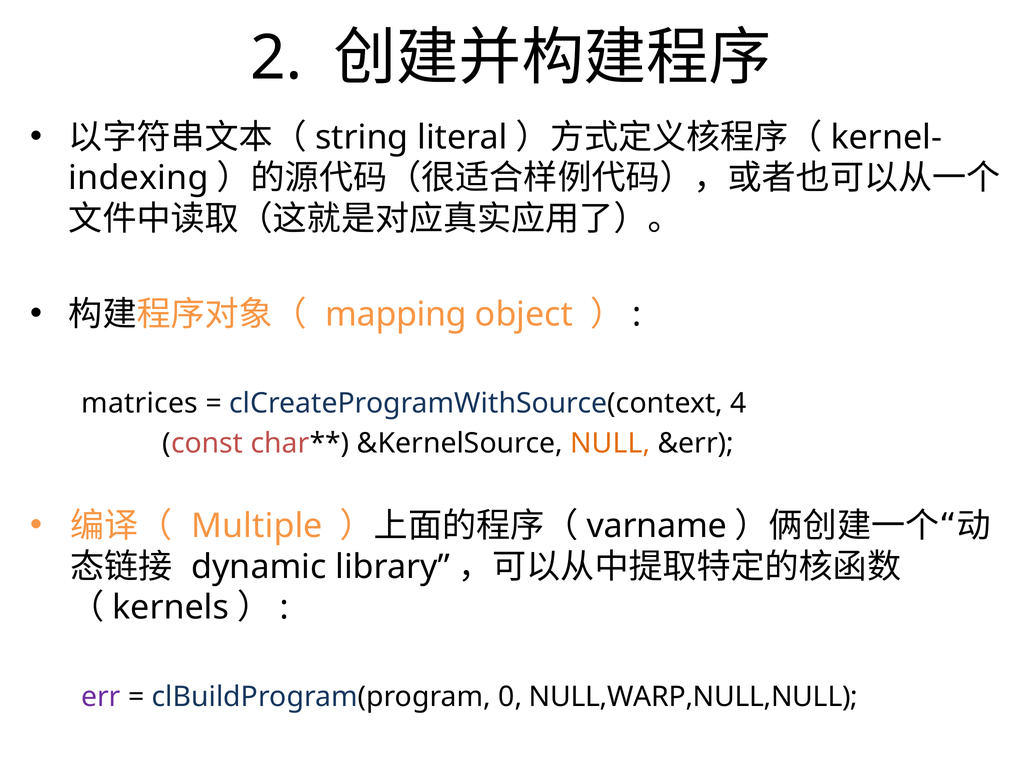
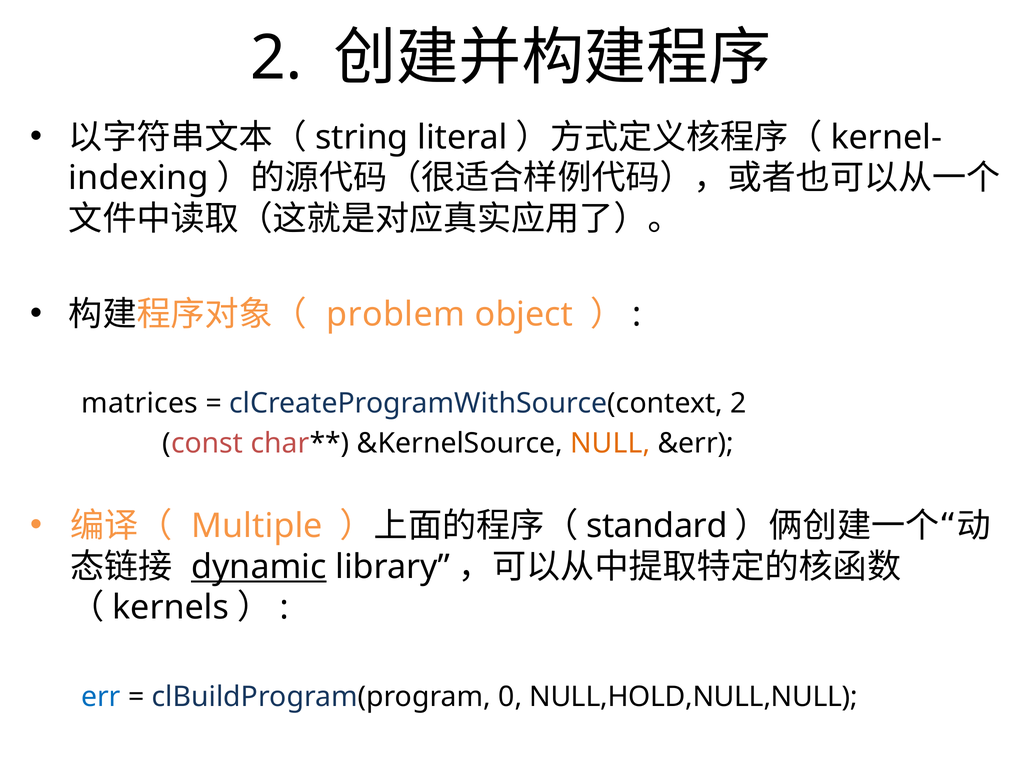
mapping: mapping -> problem (396, 315)
clCreateProgramWithSource(context 4: 4 -> 2 (739, 404)
varname: varname -> standard (657, 526)
dynamic underline: none -> present (259, 567)
err colour: purple -> blue (101, 697)
NULL,WARP,NULL,NULL: NULL,WARP,NULL,NULL -> NULL,HOLD,NULL,NULL (693, 697)
